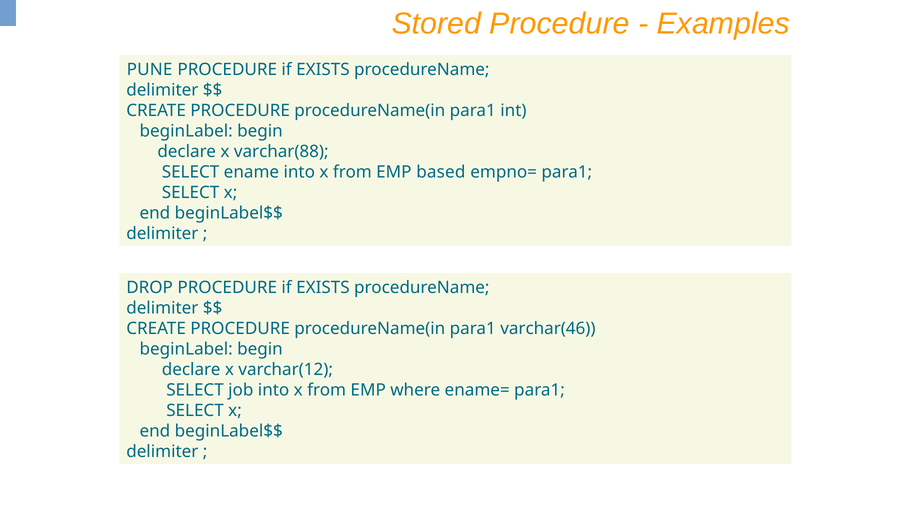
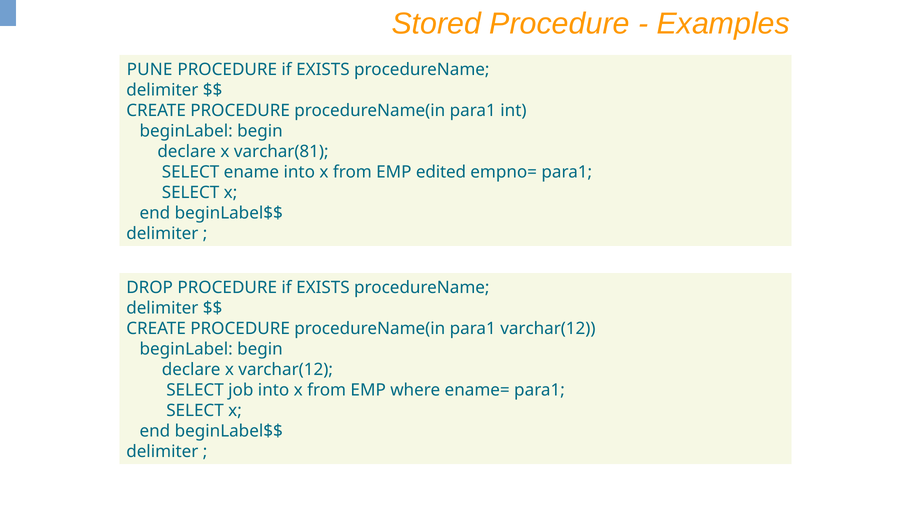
varchar(88: varchar(88 -> varchar(81 (281, 152)
based: based -> edited (441, 172)
para1 varchar(46: varchar(46 -> varchar(12 (548, 329)
